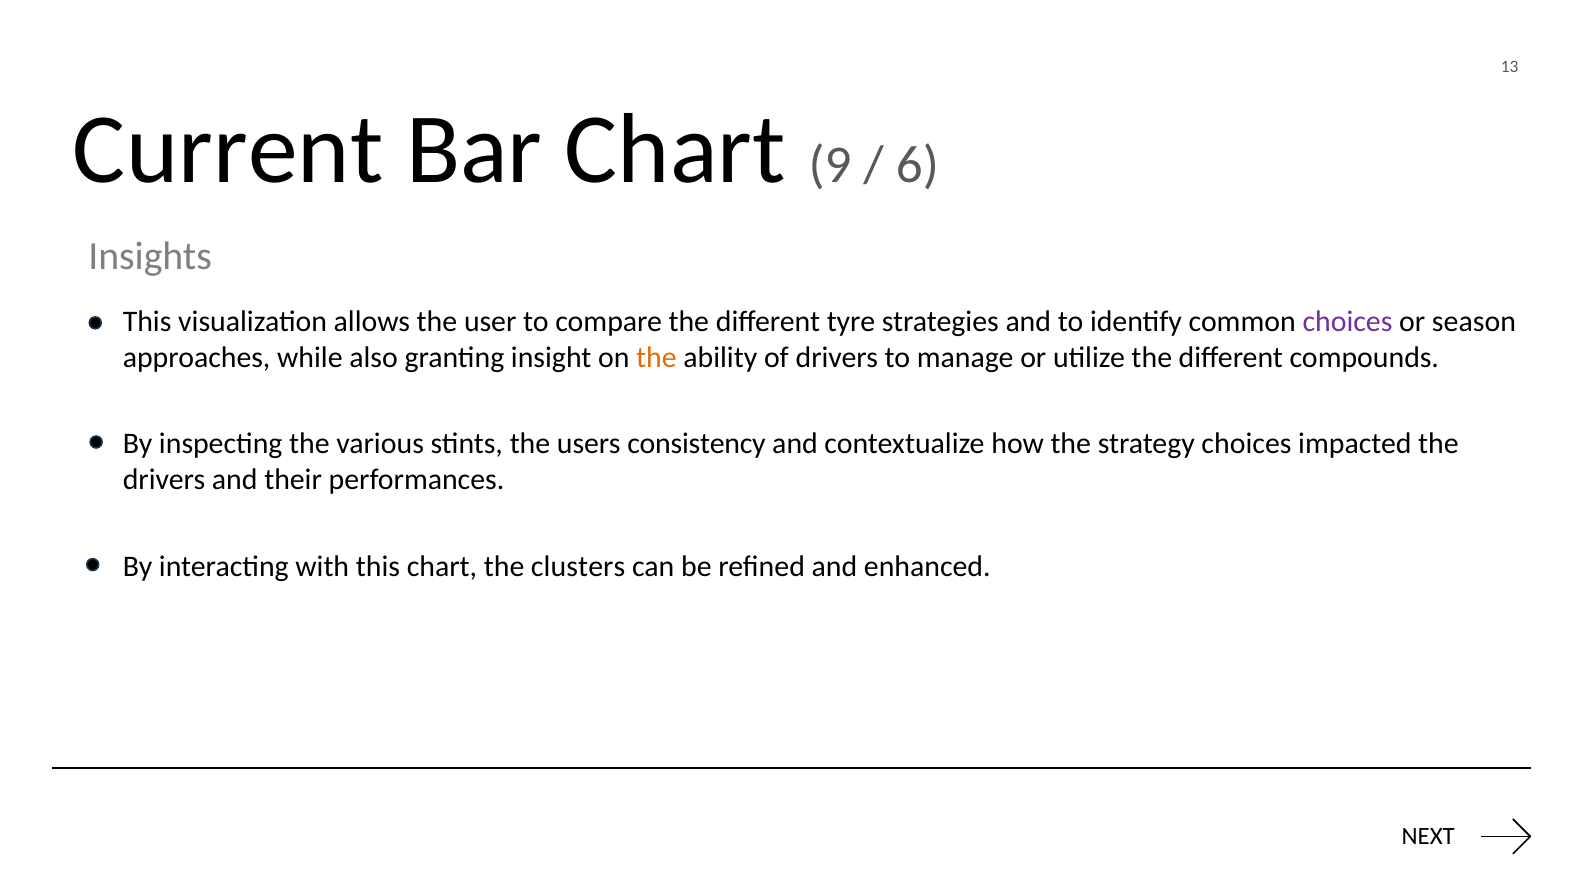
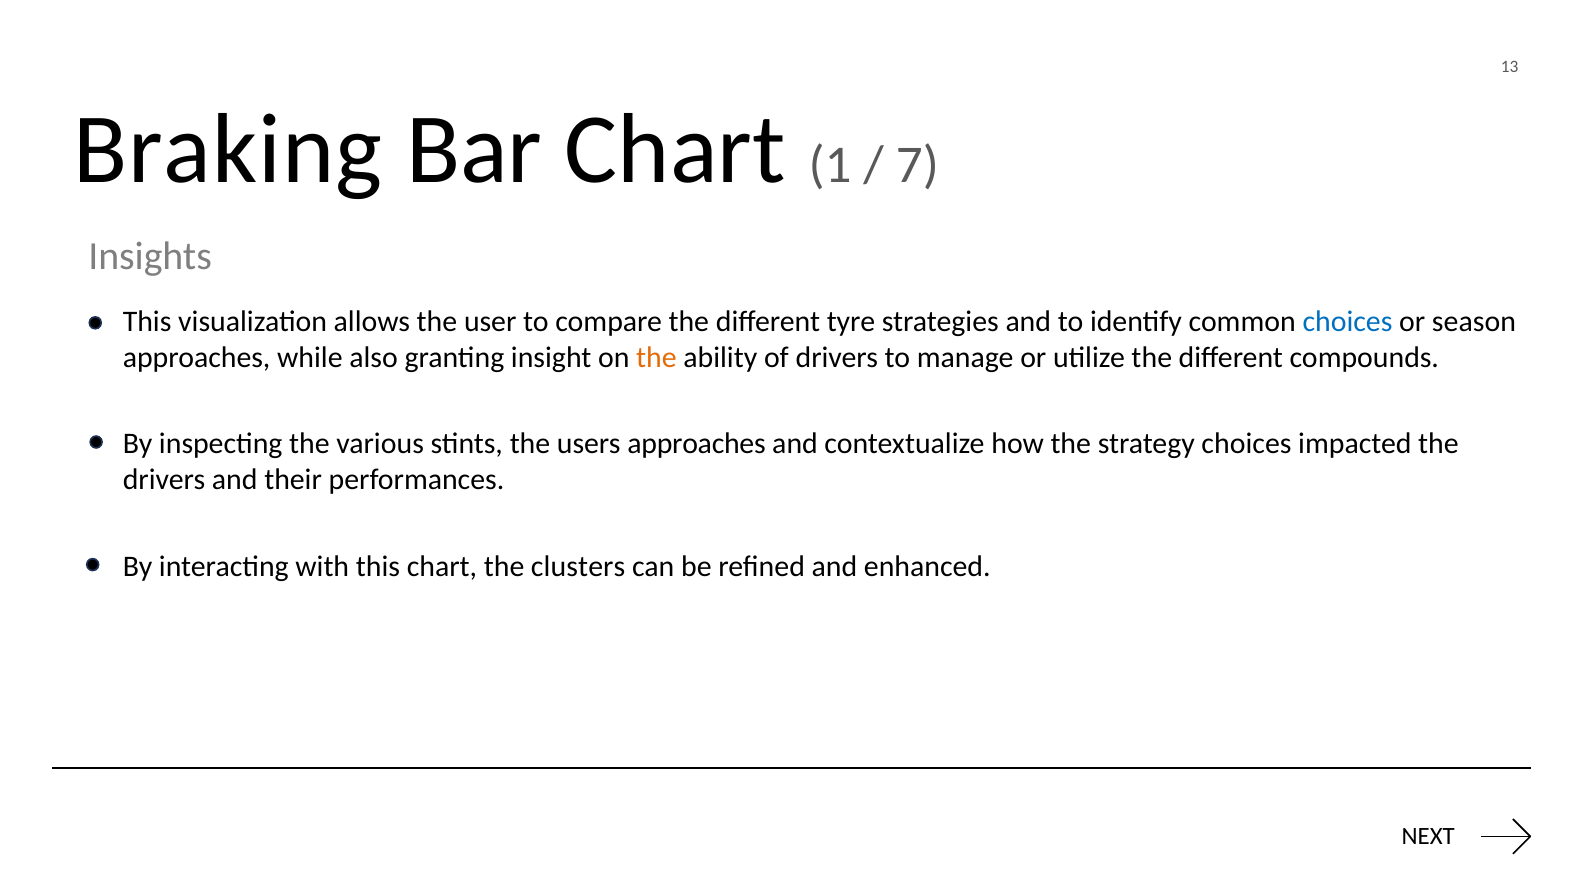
Current: Current -> Braking (228, 149)
9: 9 -> 1 (830, 165)
6: 6 -> 7 (917, 165)
choices colour: purple -> blue (1348, 321)
users consistency: consistency -> approaches (697, 444)
